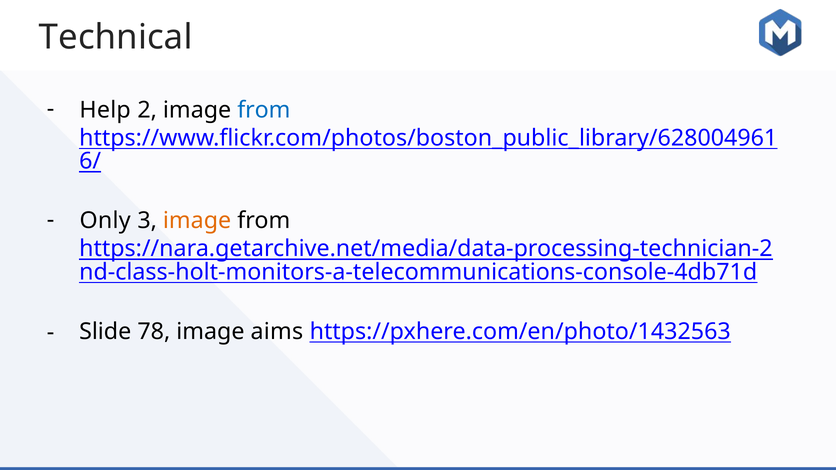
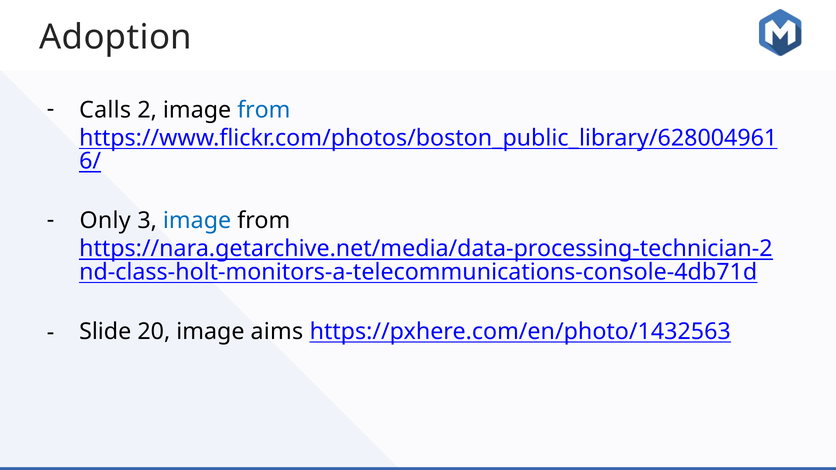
Technical: Technical -> Adoption (116, 37)
Help: Help -> Calls (105, 110)
image colour: orange -> blue (197, 221)
78: 78 -> 20 (154, 332)
